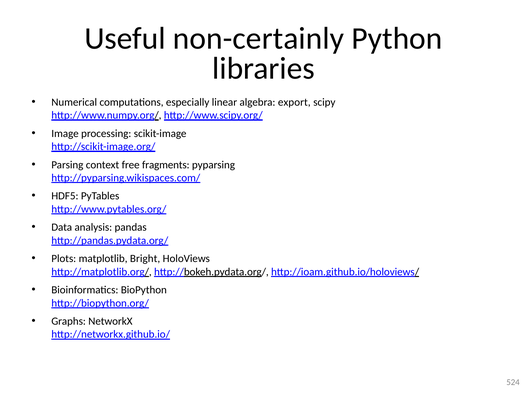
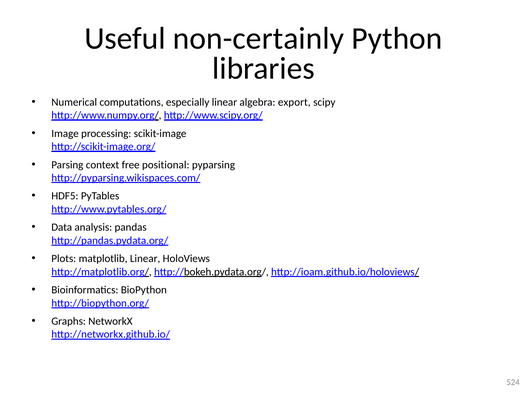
fragments: fragments -> positional (166, 165)
matplotlib Bright: Bright -> Linear (145, 259)
